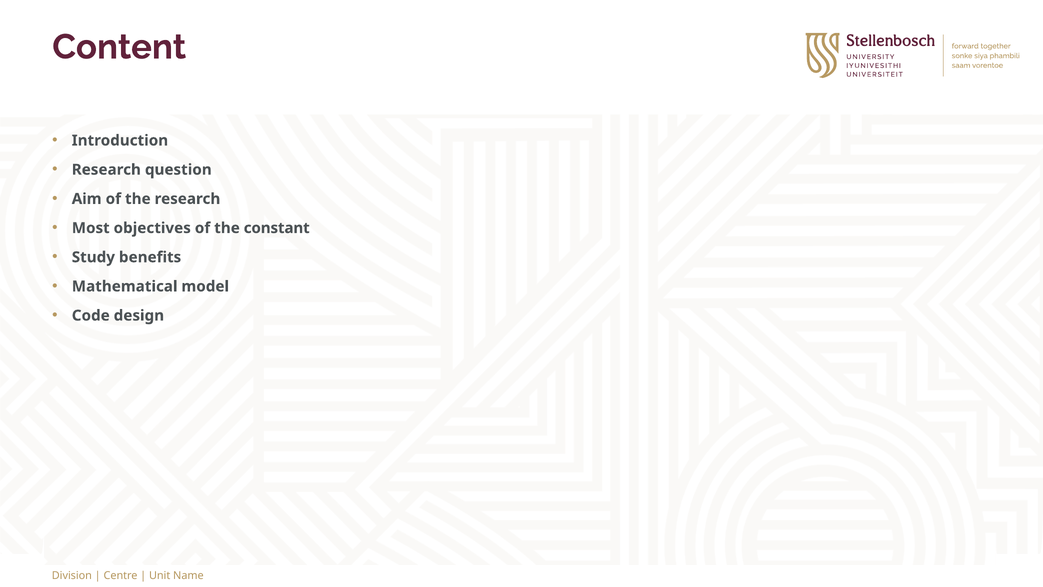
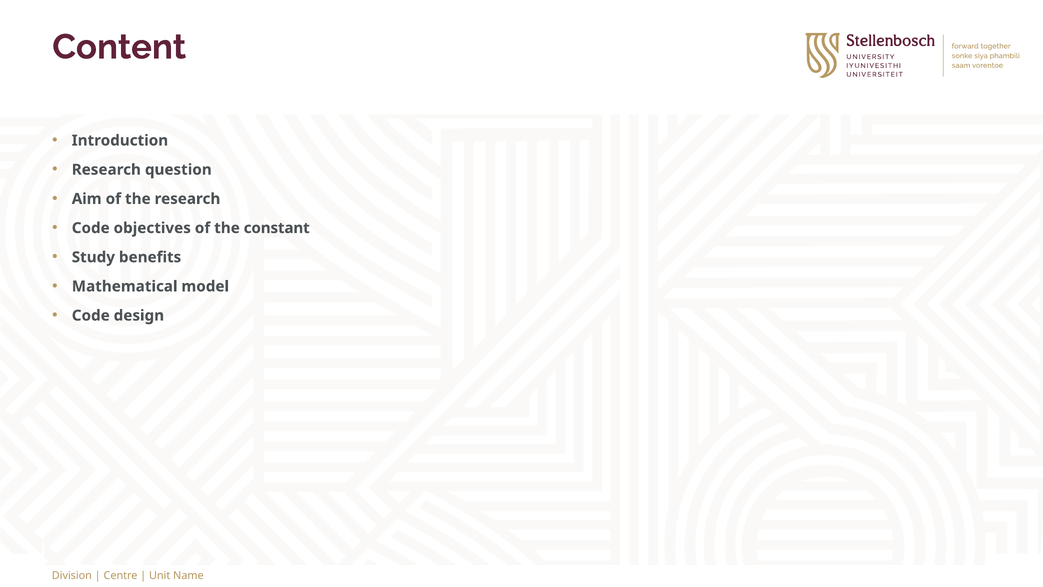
Most: Most -> Code (91, 228)
